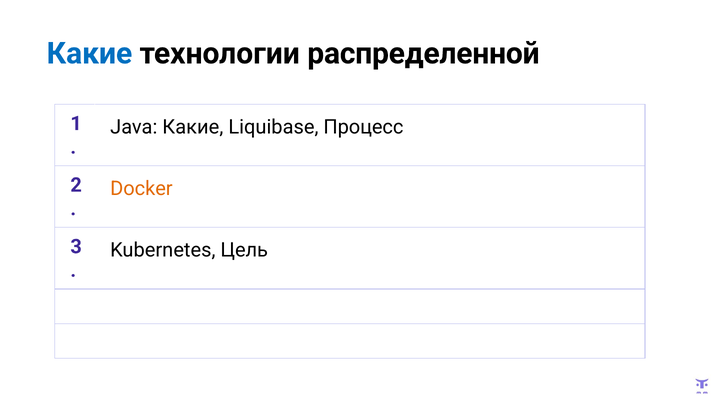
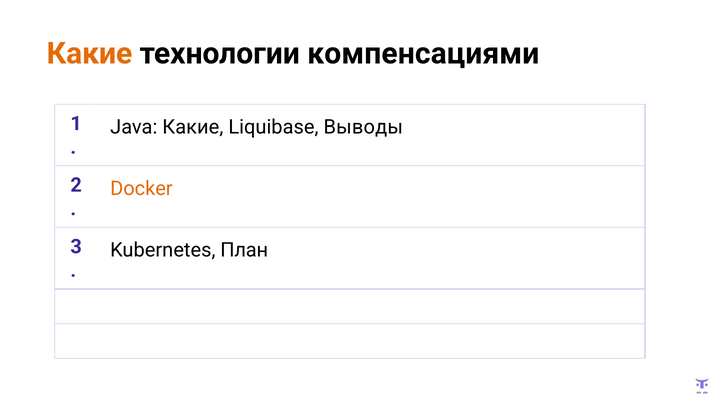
Какие colour: blue -> orange (89, 53)
распределенной: распределенной -> компенсациями (423, 53)
Процесс: Процесс -> Выводы (363, 127)
Цель: Цель -> План (244, 250)
